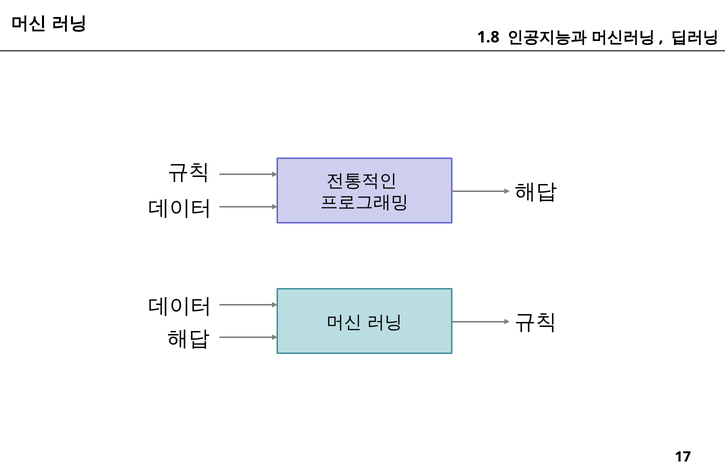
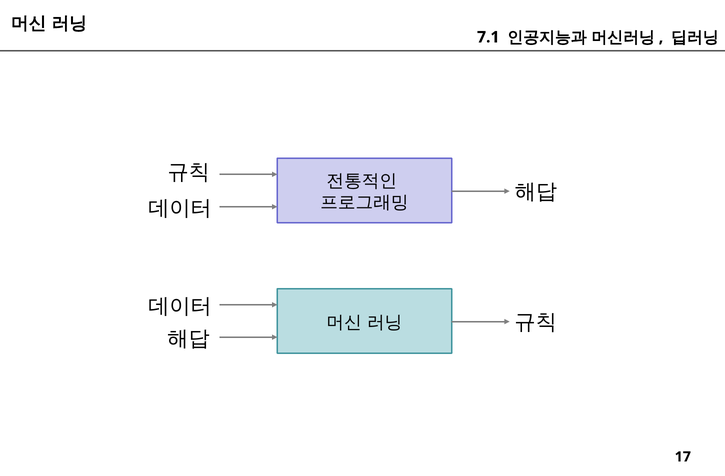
1.8: 1.8 -> 7.1 (488, 37)
